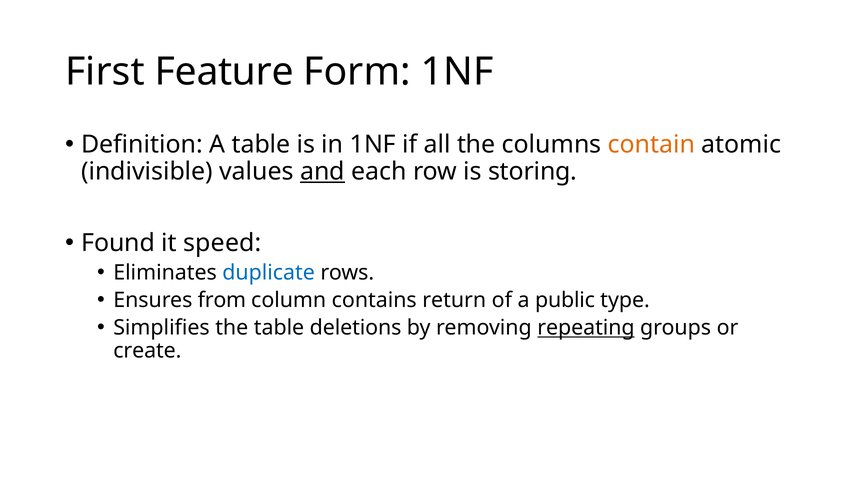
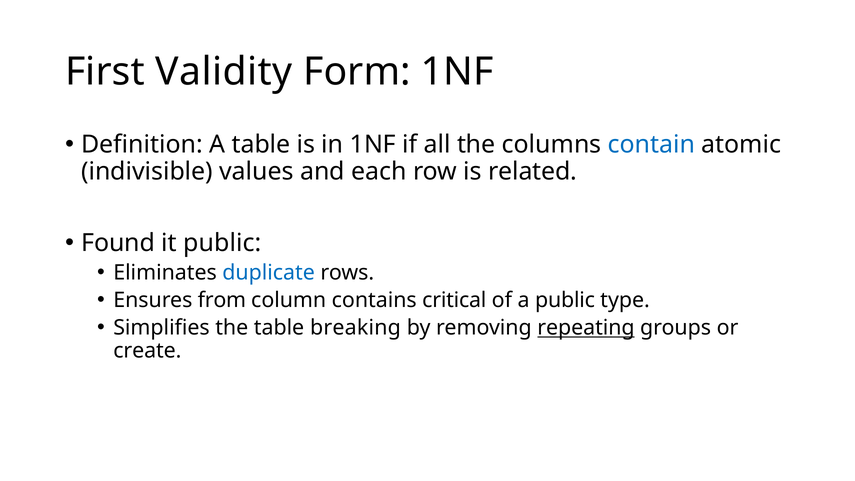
Feature: Feature -> Validity (224, 72)
contain colour: orange -> blue (651, 145)
and underline: present -> none (322, 171)
storing: storing -> related (533, 171)
it speed: speed -> public (222, 243)
return: return -> critical (454, 300)
deletions: deletions -> breaking (355, 328)
